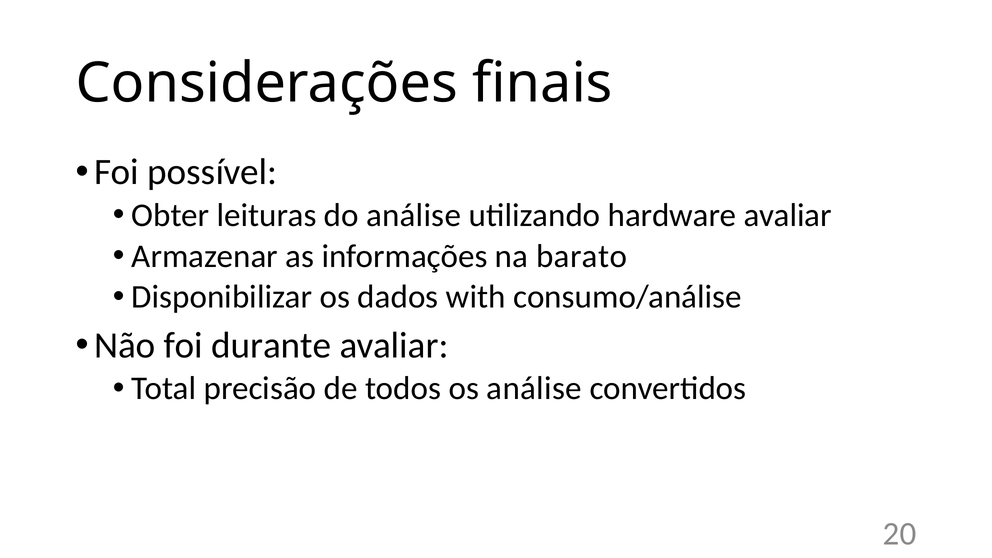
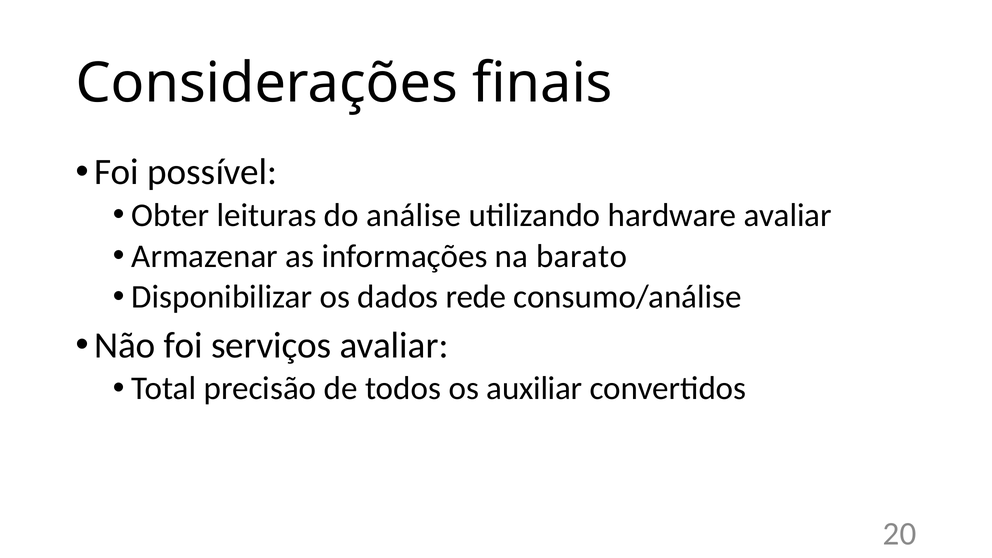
with: with -> rede (476, 297)
durante: durante -> serviços (271, 345)
os análise: análise -> auxiliar (534, 388)
